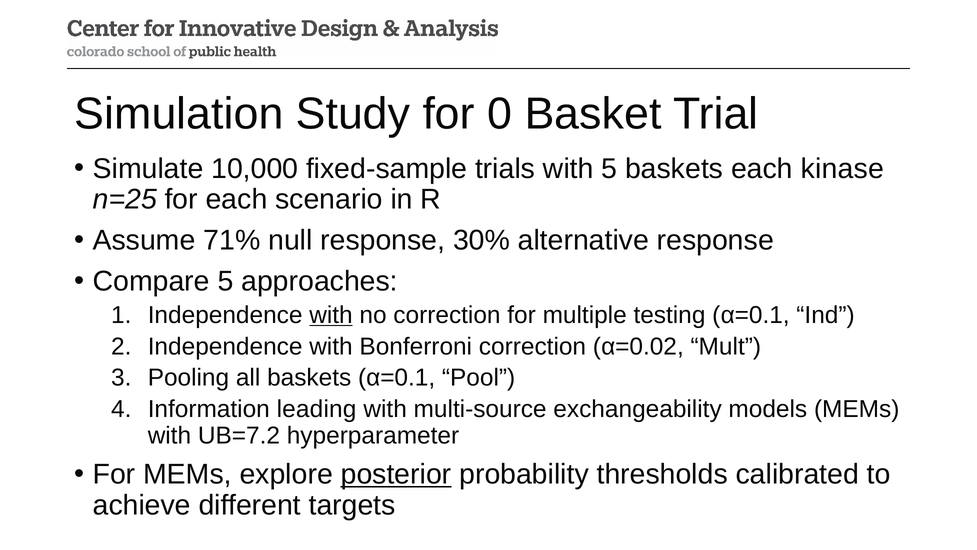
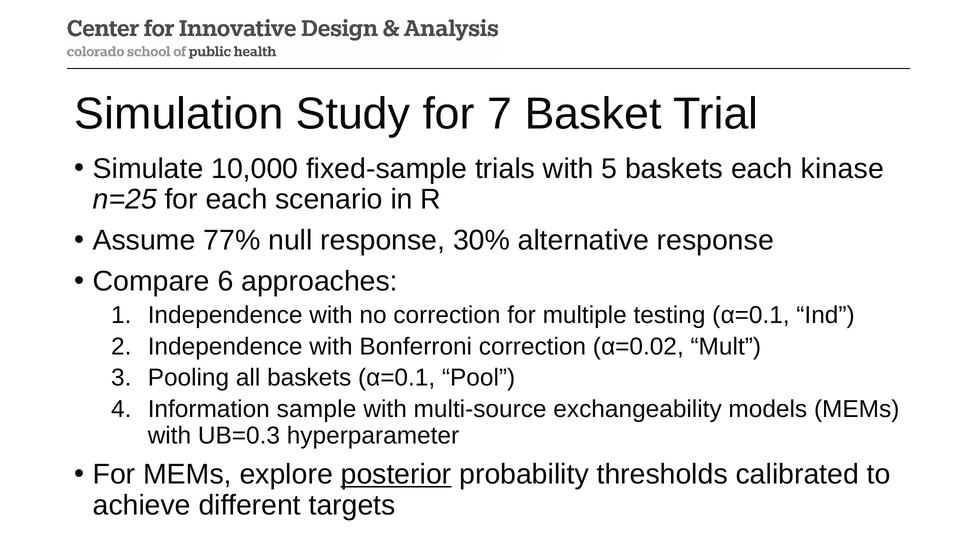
0: 0 -> 7 (500, 114)
71%: 71% -> 77% (232, 240)
Compare 5: 5 -> 6 (226, 281)
with underline: present -> none (331, 315)
leading: leading -> sample (317, 409)
UB=7.2: UB=7.2 -> UB=0.3 (239, 435)
